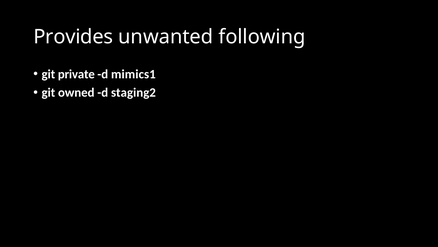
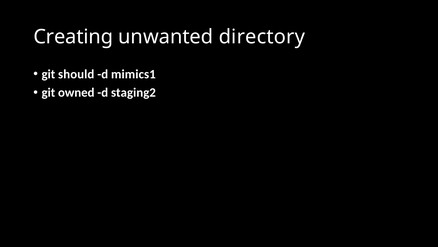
Provides: Provides -> Creating (73, 37)
following: following -> directory (262, 37)
private: private -> should (76, 74)
